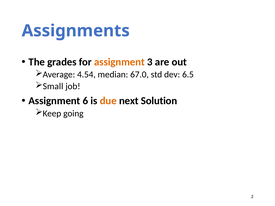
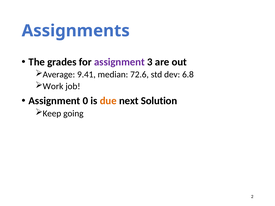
assignment colour: orange -> purple (119, 62)
4.54: 4.54 -> 9.41 (86, 75)
67.0: 67.0 -> 72.6 (139, 75)
6.5: 6.5 -> 6.8 (188, 75)
Small: Small -> Work (53, 86)
6: 6 -> 0 (85, 101)
